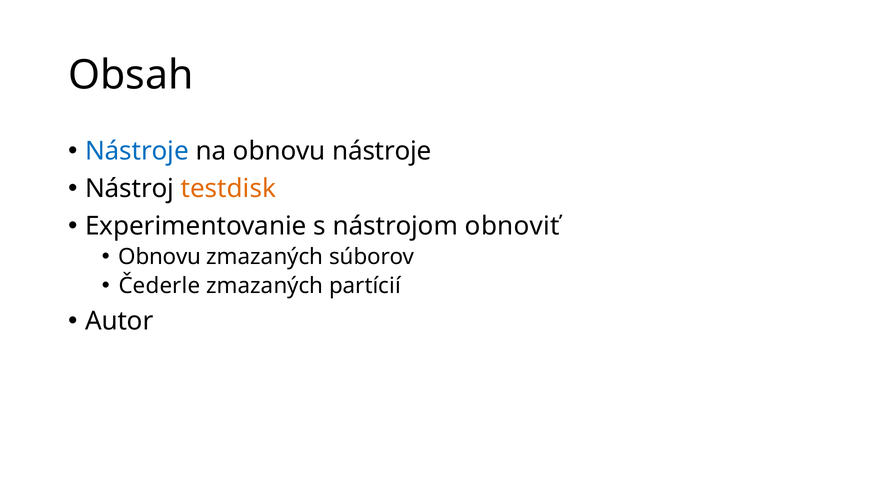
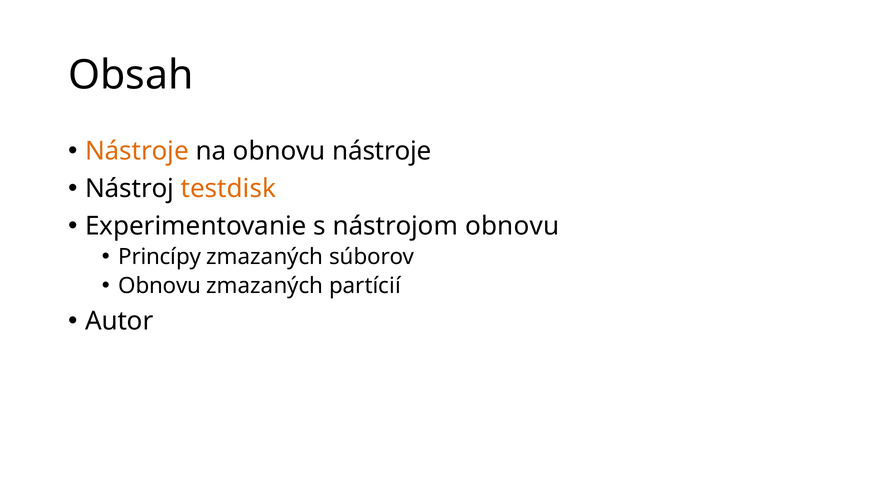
Nástroje colour: blue -> orange (137, 151)
nástrojom obnoviť: obnoviť -> obnovu (512, 226)
Obnovu: Obnovu -> Princípy (160, 257)
Čederle: Čederle -> Obnovu (160, 286)
